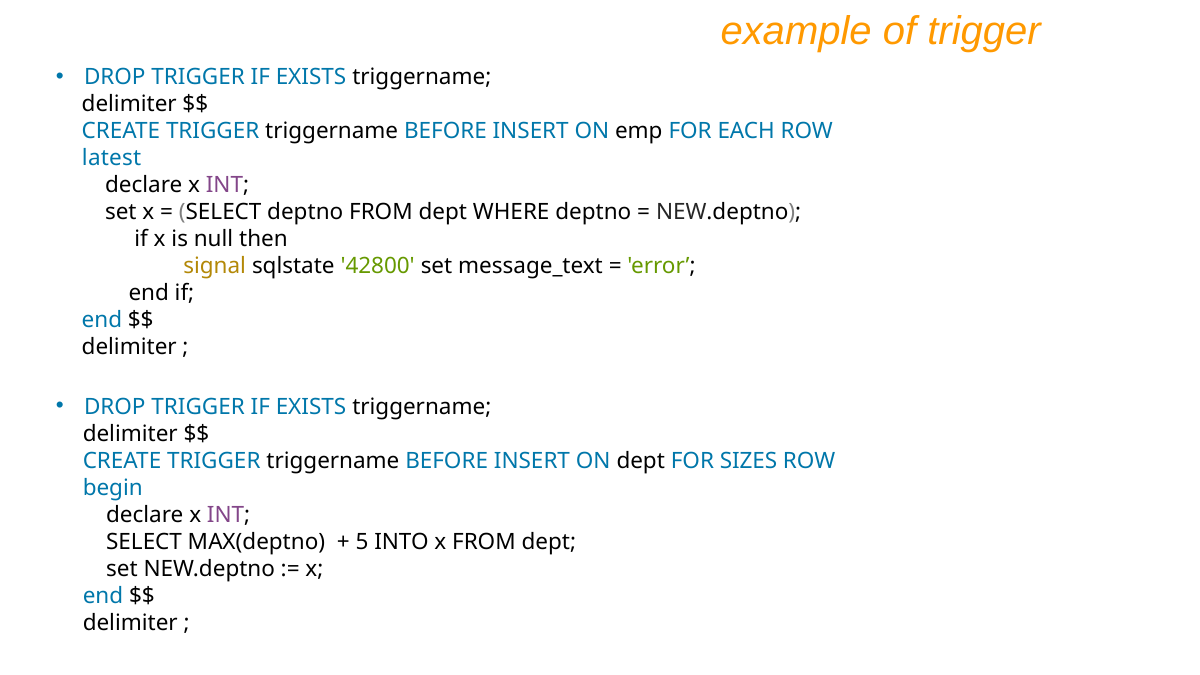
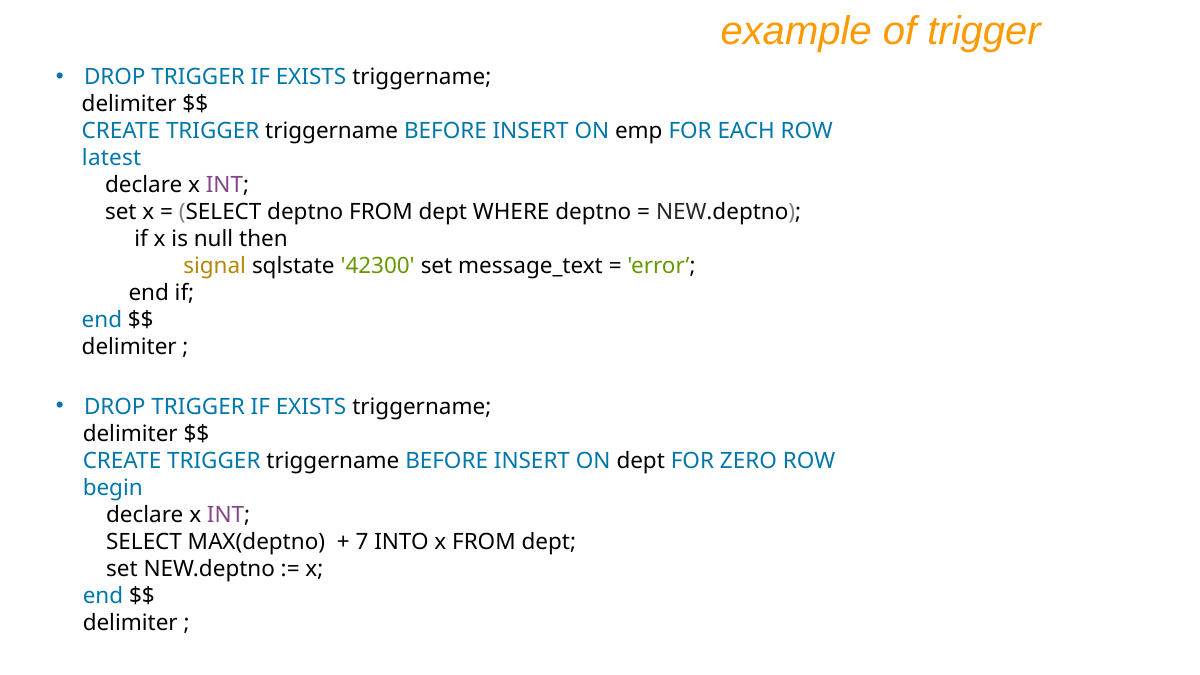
42800: 42800 -> 42300 (378, 266)
SIZES: SIZES -> ZERO (748, 461)
5: 5 -> 7 (362, 542)
